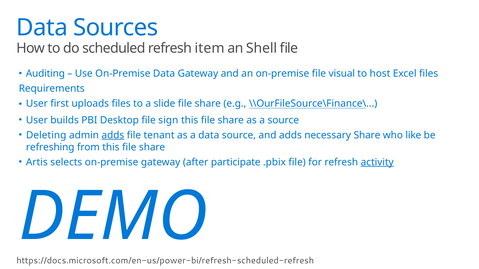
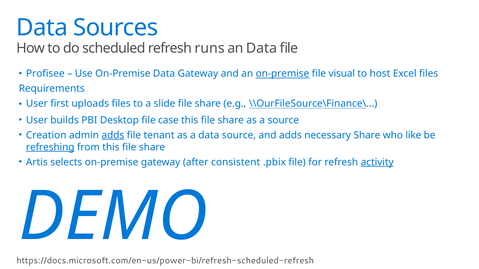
item: item -> runs (210, 48)
an Shell: Shell -> Data (261, 48)
Auditing: Auditing -> Profisee (45, 74)
on-premise underline: none -> present (282, 74)
sign: sign -> case (168, 120)
Deleting: Deleting -> Creation (46, 135)
refreshing underline: none -> present (50, 147)
participate: participate -> consistent (236, 162)
